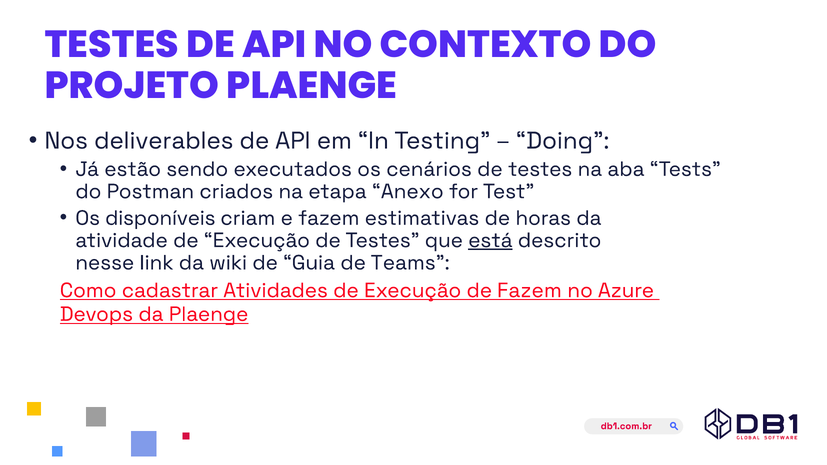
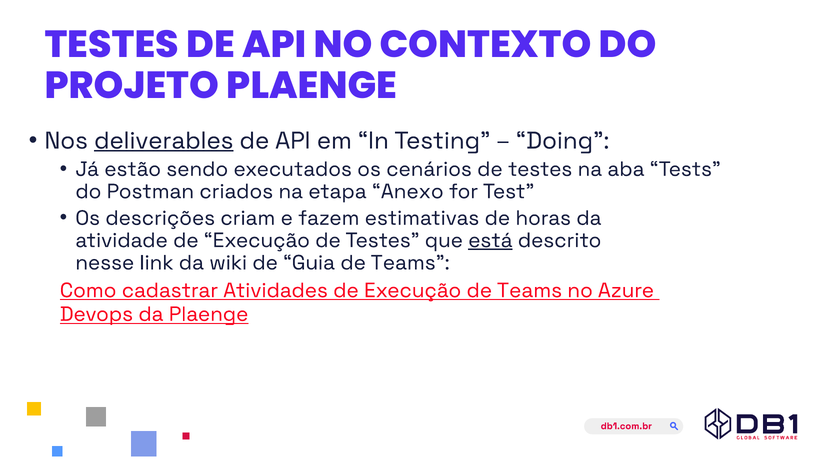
deliverables underline: none -> present (164, 141)
disponíveis: disponíveis -> descrições (160, 218)
Execução de Fazem: Fazem -> Teams (529, 290)
